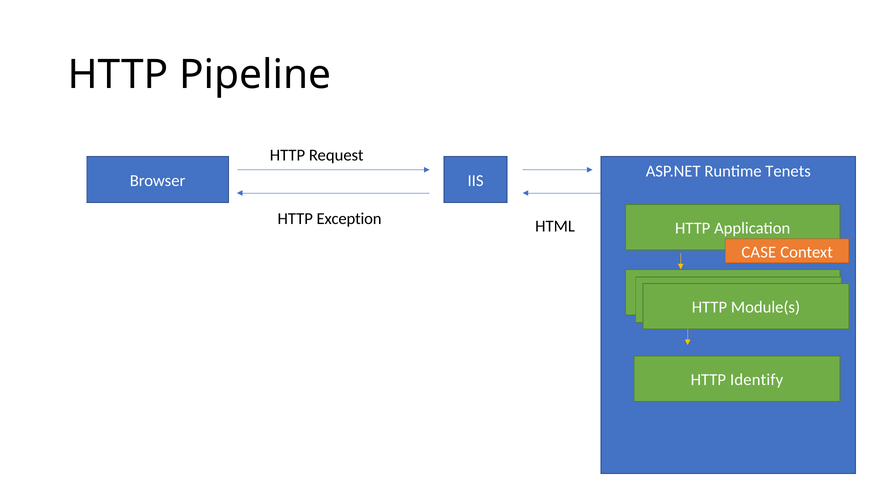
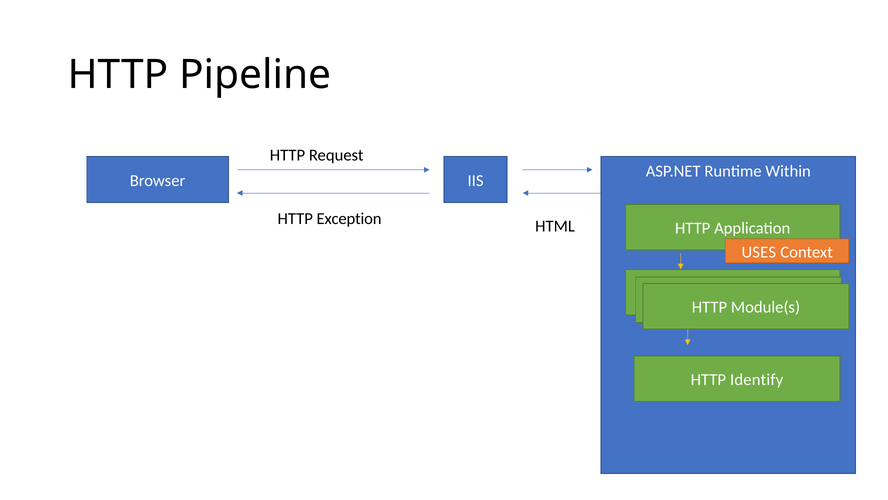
Tenets: Tenets -> Within (788, 171)
CASE: CASE -> USES (759, 252)
